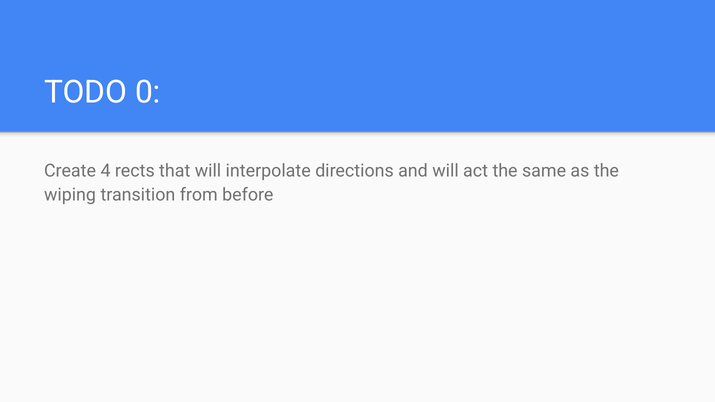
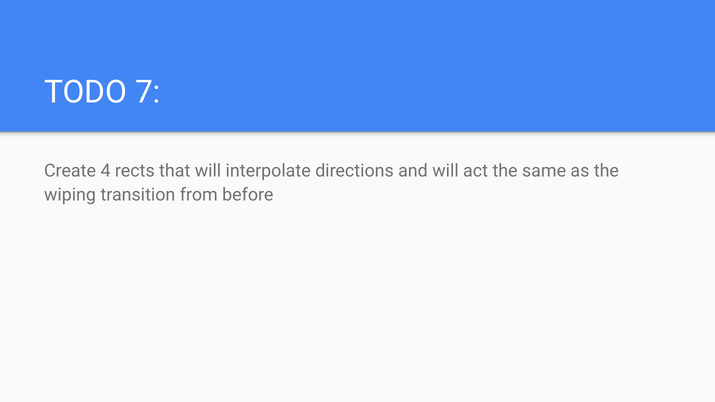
0: 0 -> 7 (148, 92)
